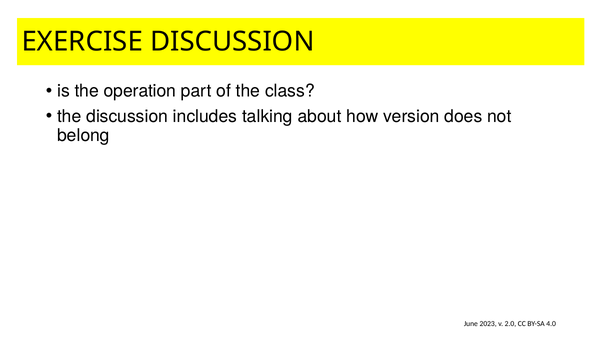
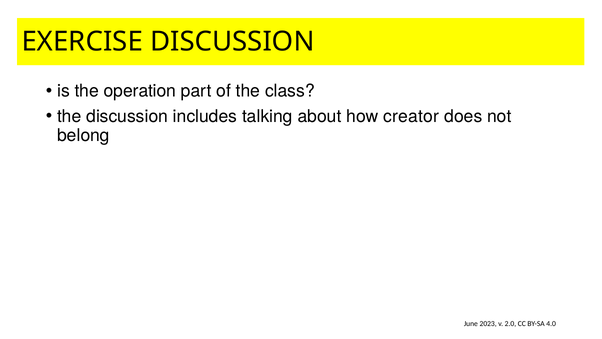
version: version -> creator (411, 116)
